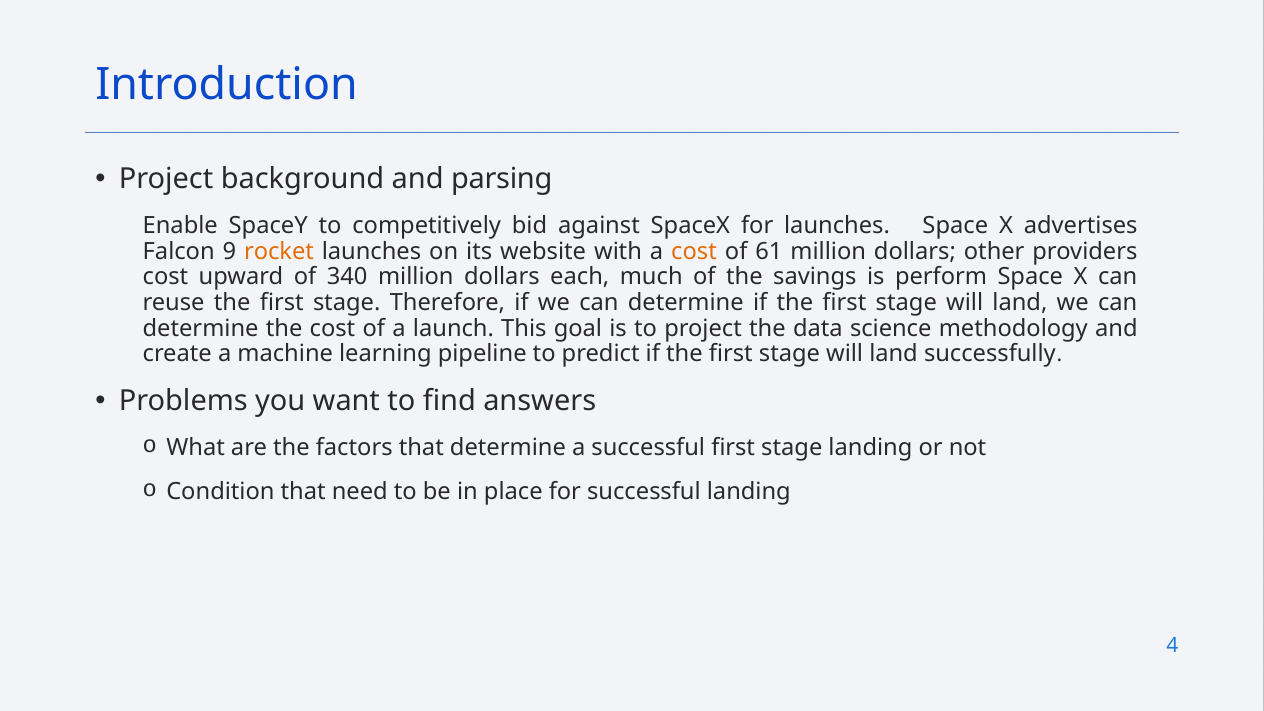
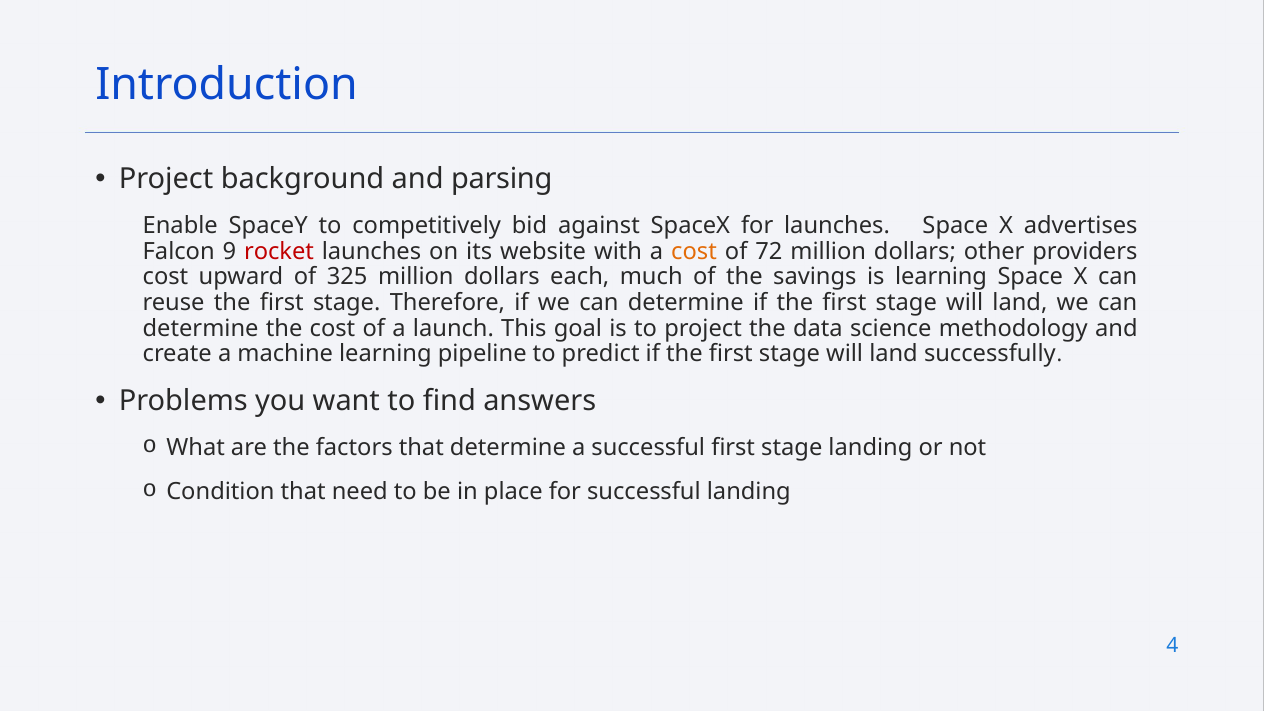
rocket colour: orange -> red (279, 252)
61: 61 -> 72 (769, 252)
340: 340 -> 325 (347, 277)
is perform: perform -> learning (941, 277)
